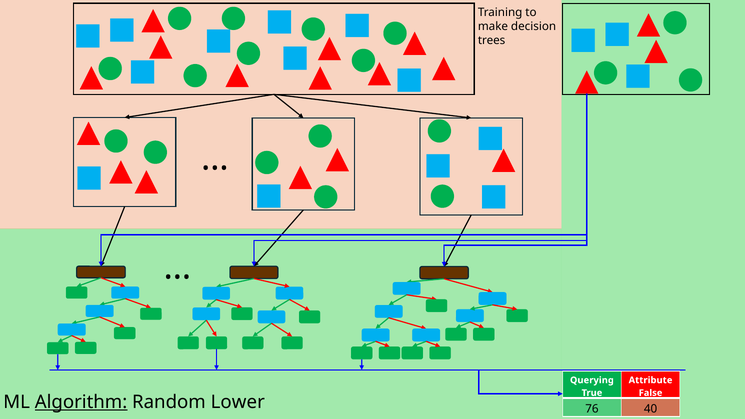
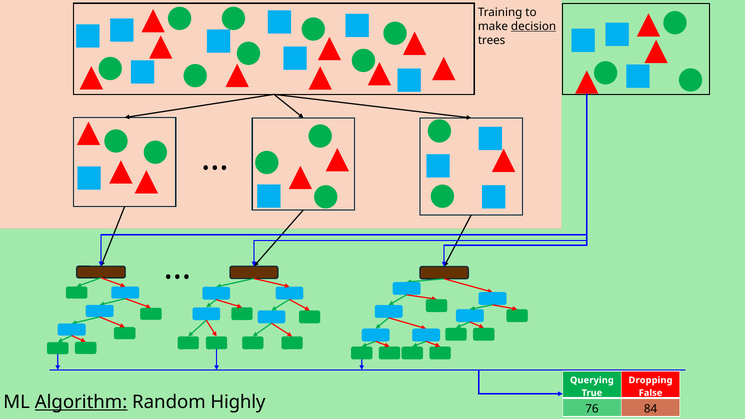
decision underline: none -> present (534, 26)
Attribute: Attribute -> Dropping (651, 380)
Lower: Lower -> Highly (238, 402)
40: 40 -> 84 (651, 409)
